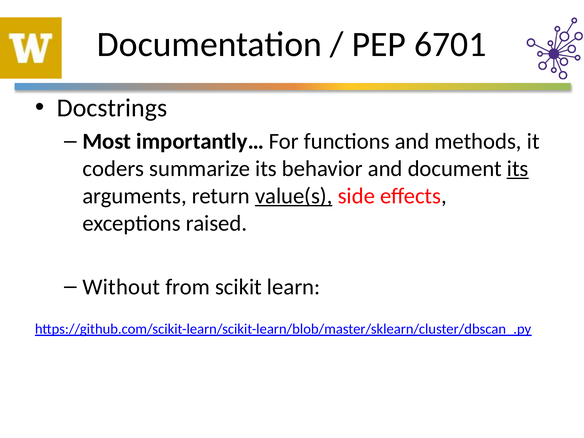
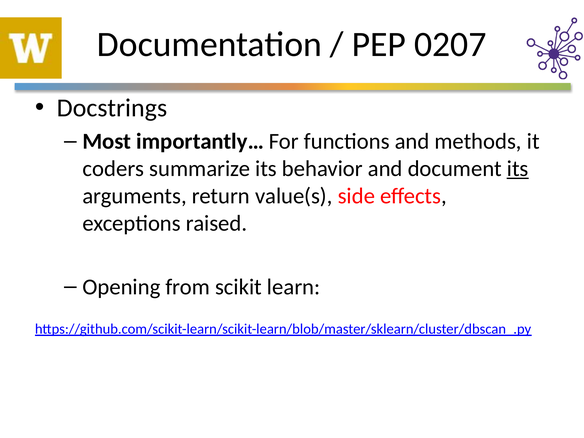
6701: 6701 -> 0207 (450, 44)
value(s underline: present -> none (294, 196)
Without: Without -> Opening (121, 287)
